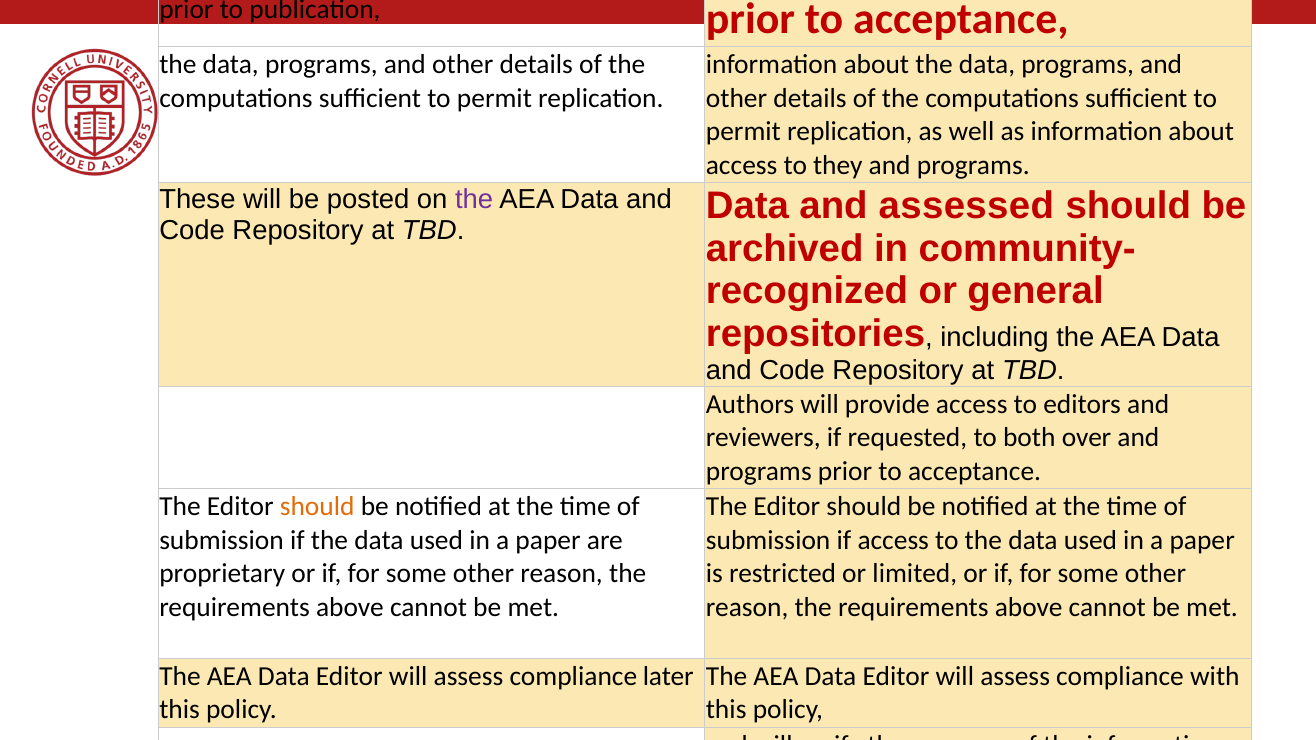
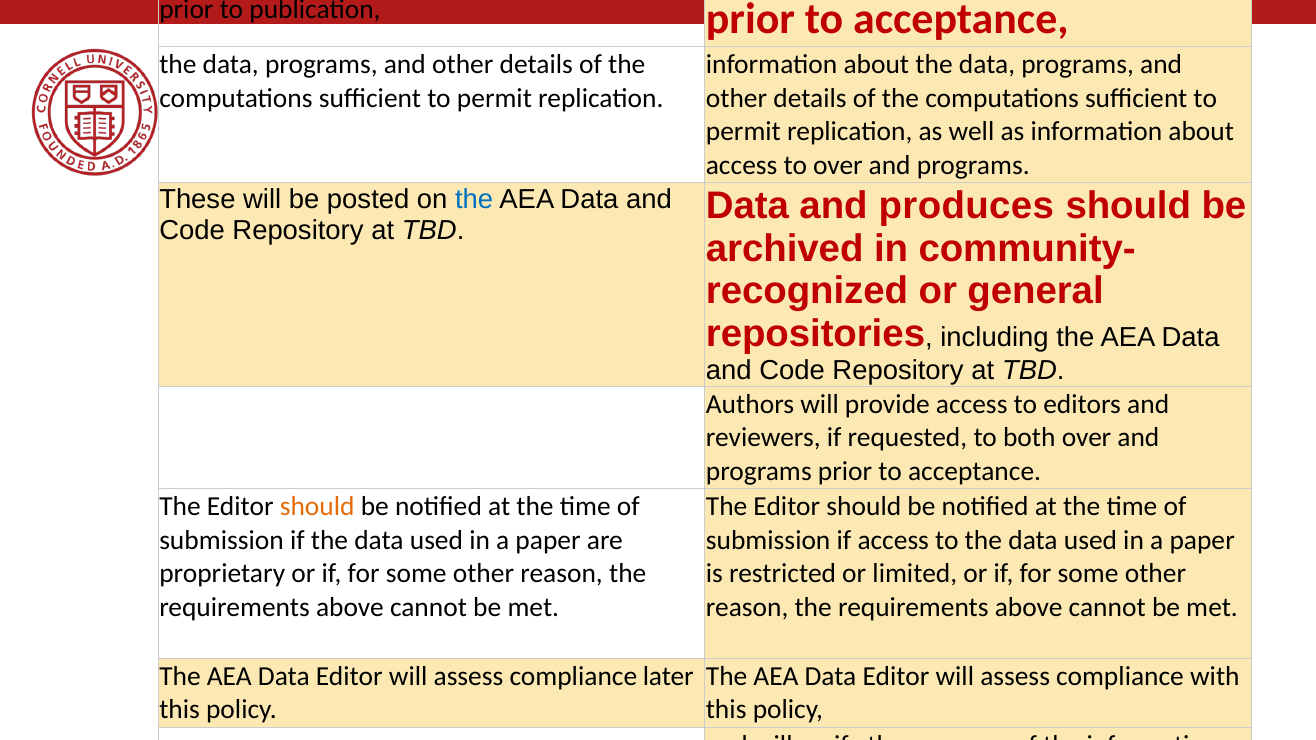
to they: they -> over (838, 165)
the colour: purple -> blue (474, 199)
assessed: assessed -> produces (966, 206)
